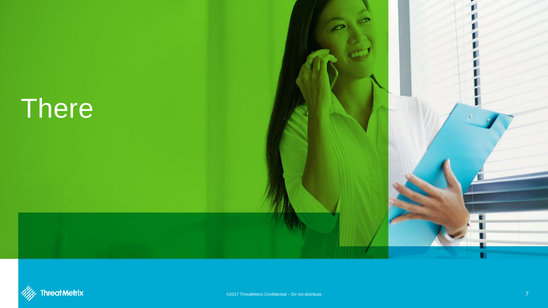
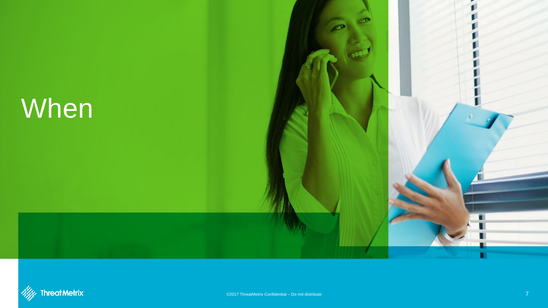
There: There -> When (57, 109)
